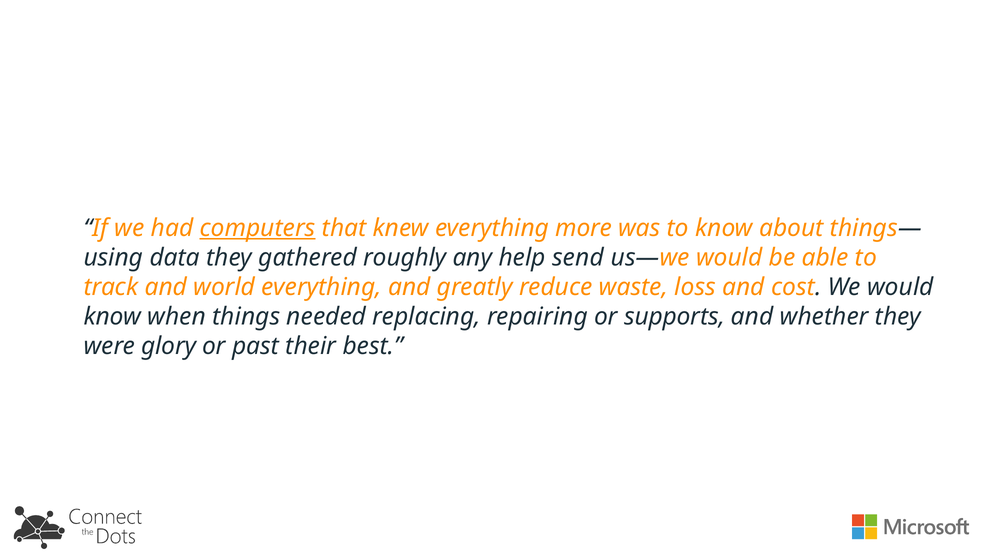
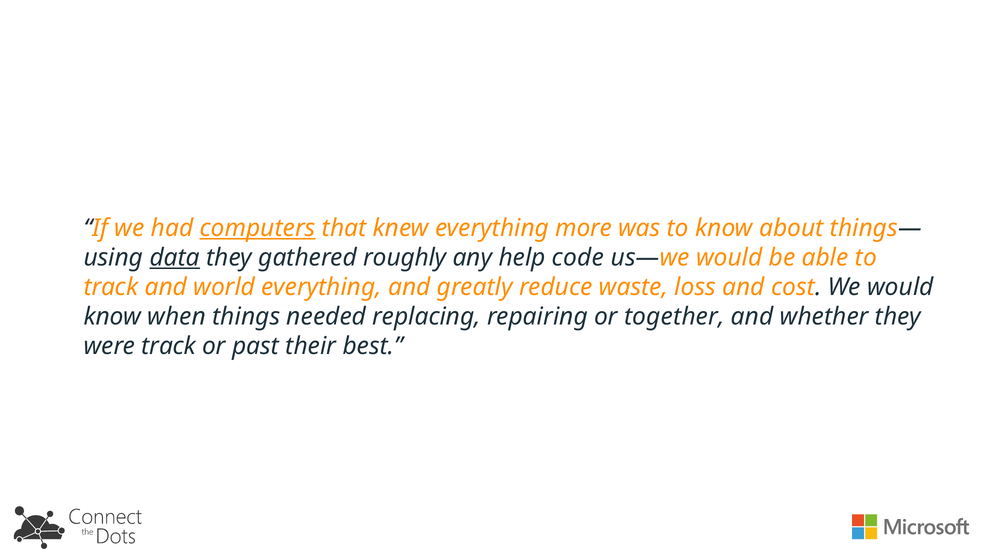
data underline: none -> present (175, 257)
send: send -> code (578, 257)
supports: supports -> together (674, 316)
were glory: glory -> track (169, 346)
